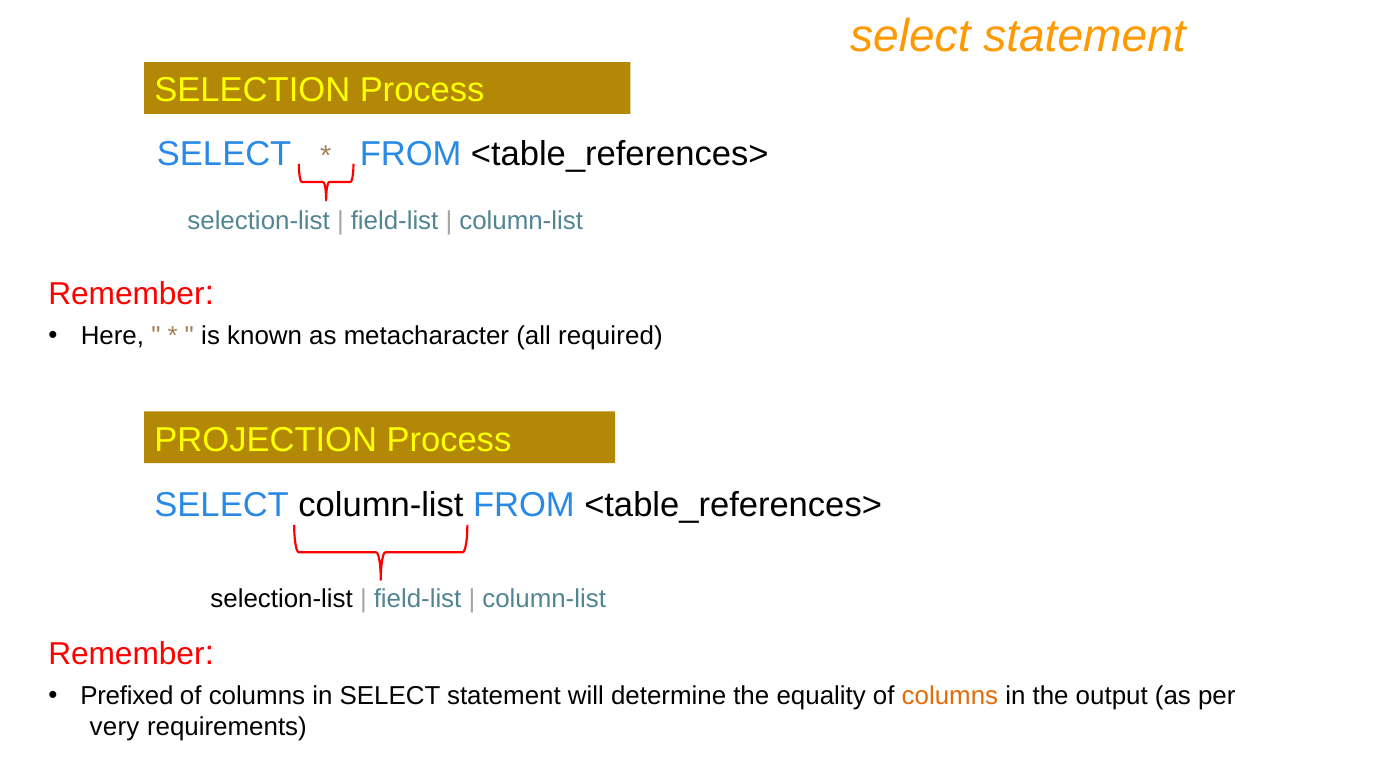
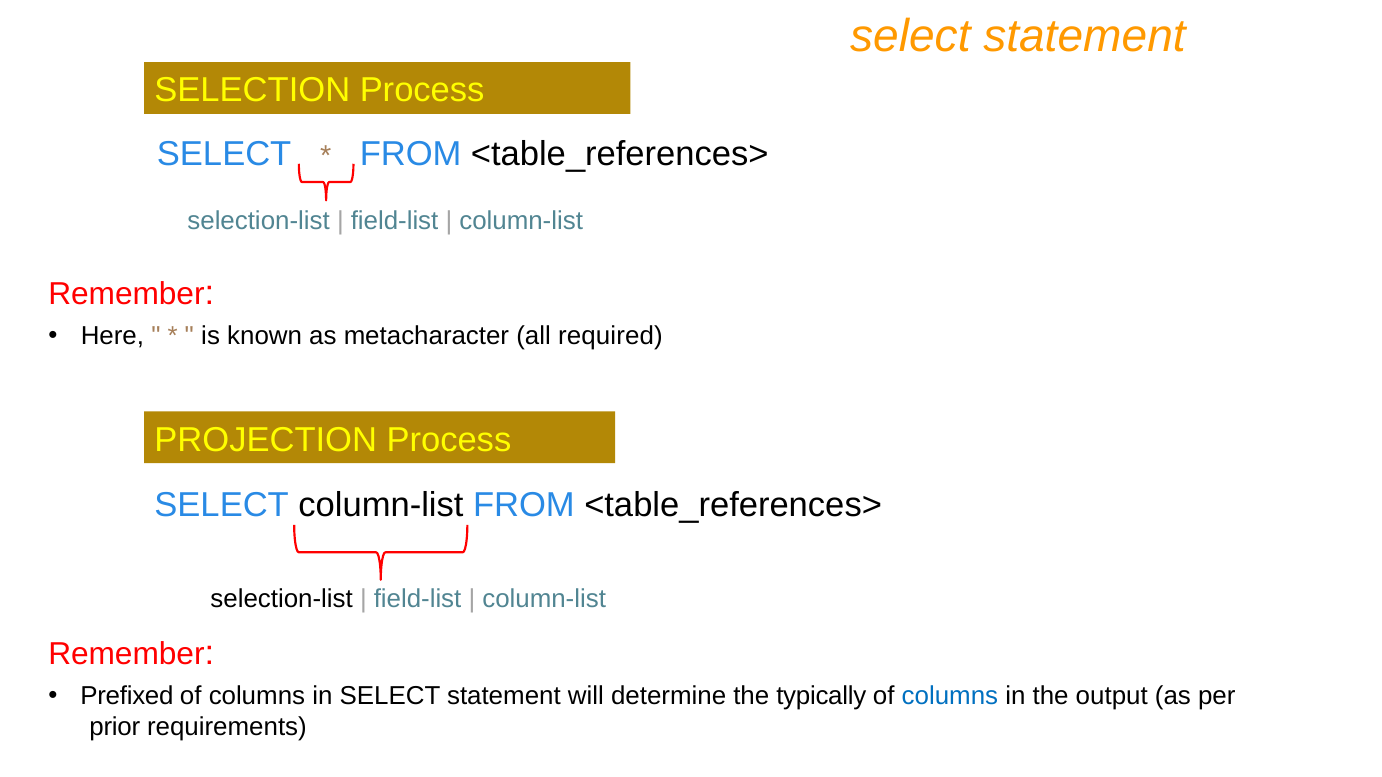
equality: equality -> typically (821, 696)
columns colour: orange -> blue (950, 696)
very: very -> prior (115, 727)
